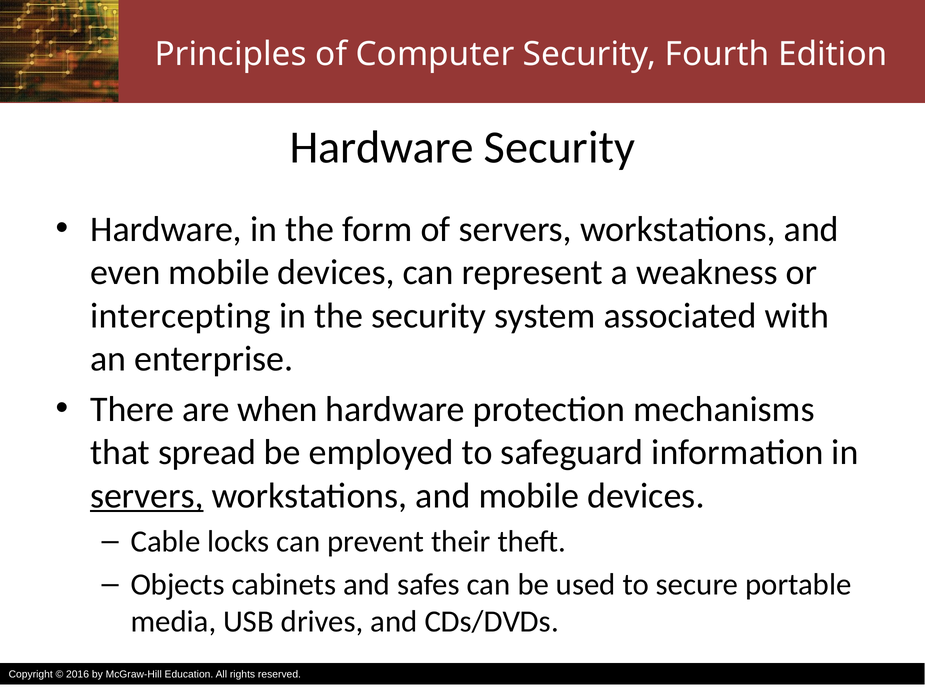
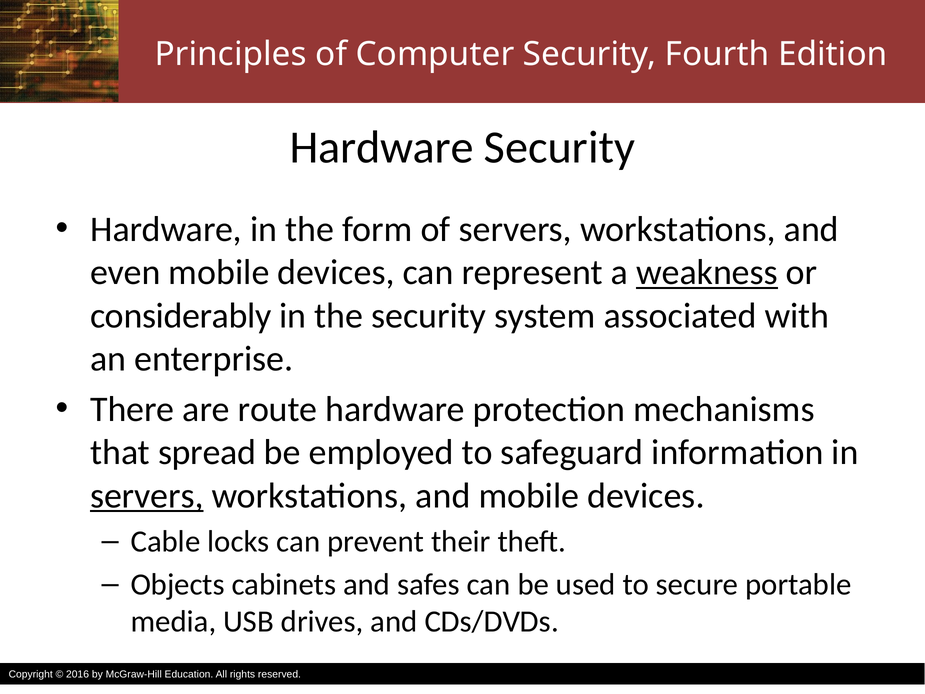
weakness underline: none -> present (707, 272)
intercepting: intercepting -> considerably (181, 316)
when: when -> route (278, 409)
